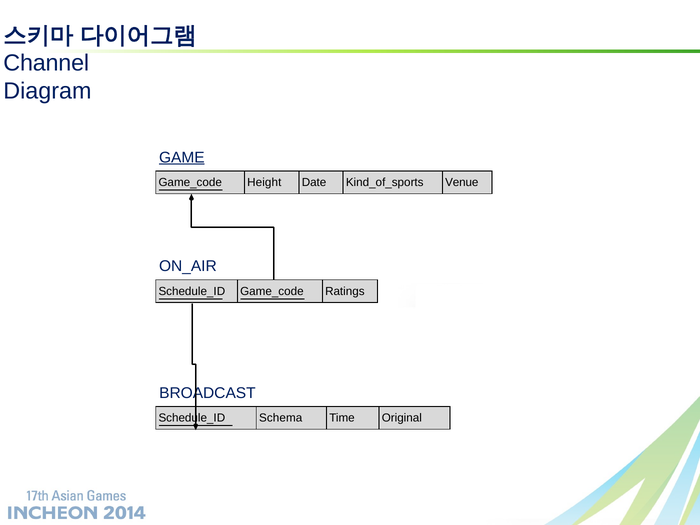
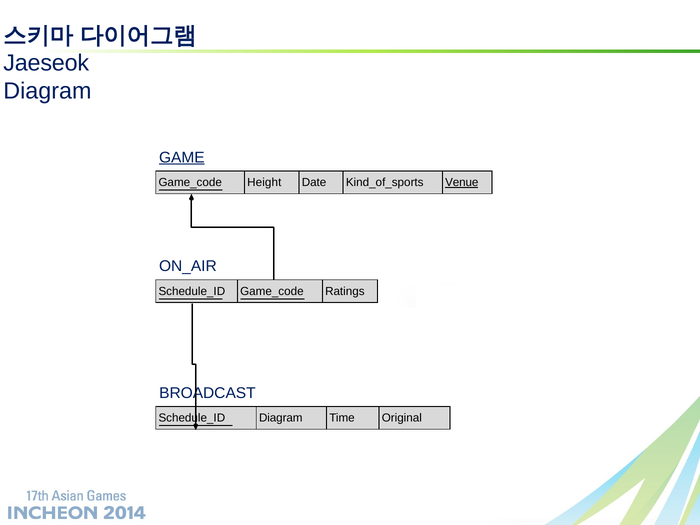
Channel: Channel -> Jaeseok (46, 63)
Venue underline: none -> present (462, 183)
Schema: Schema -> Diagram (281, 418)
